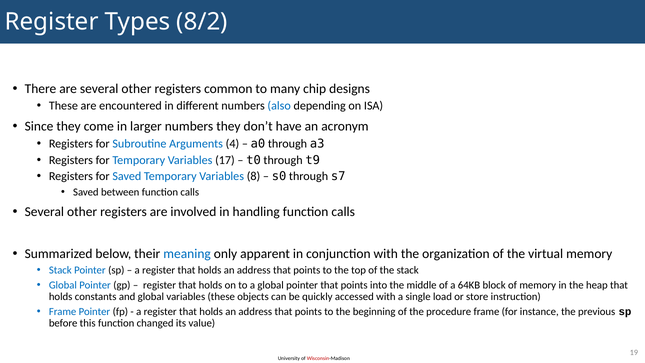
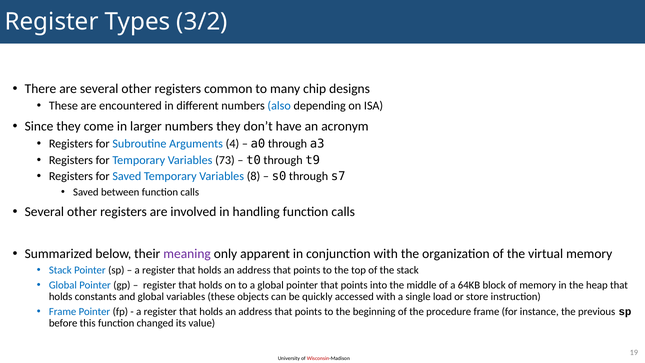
8/2: 8/2 -> 3/2 (202, 22)
17: 17 -> 73 (225, 160)
meaning colour: blue -> purple (187, 254)
